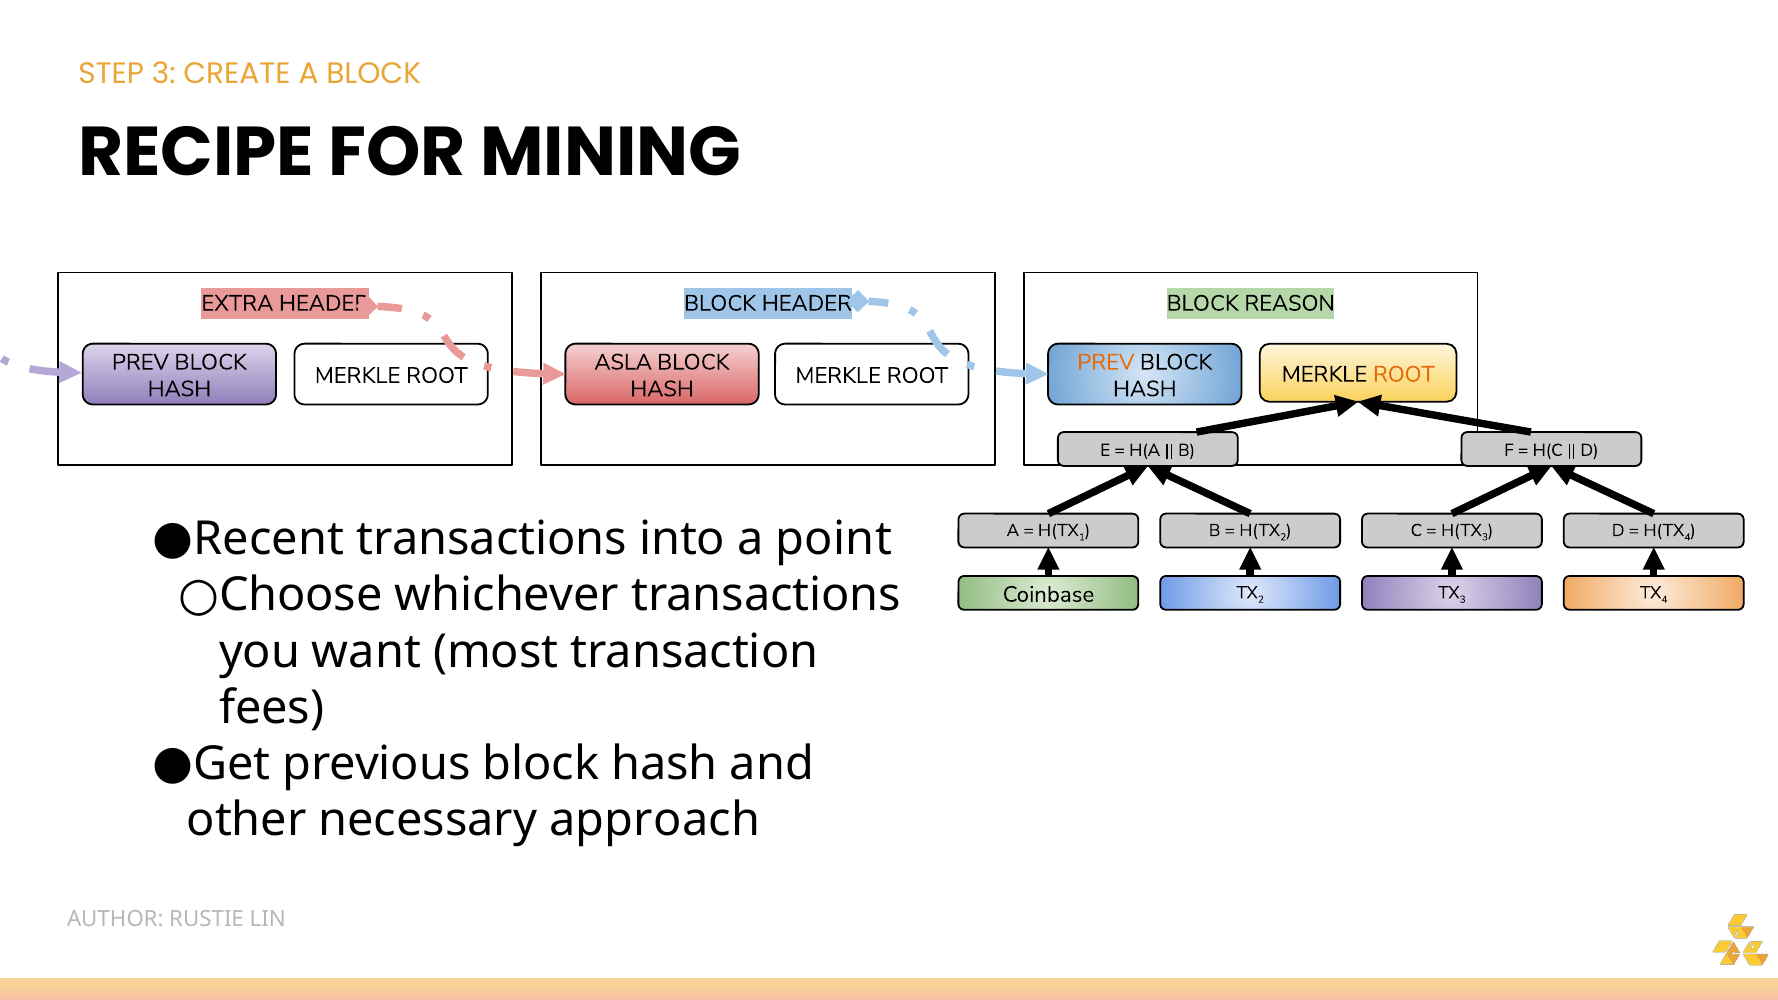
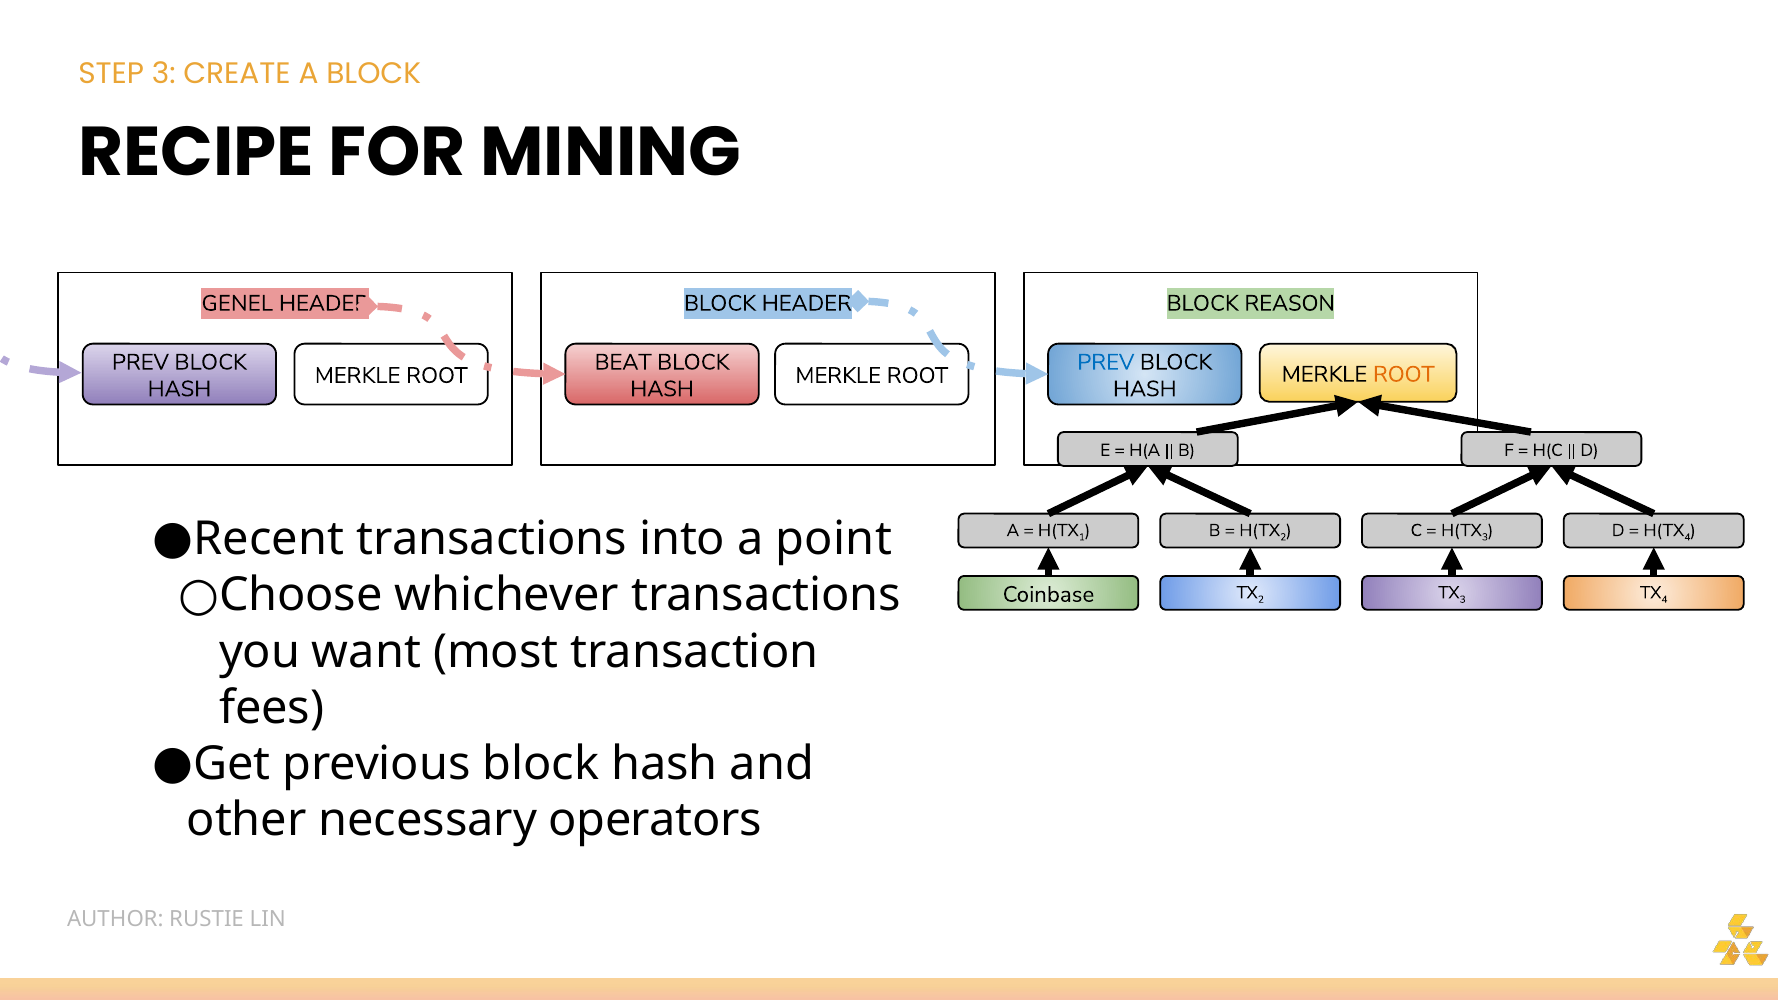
EXTRA: EXTRA -> GENEL (237, 303)
ASLA: ASLA -> BEAT (623, 362)
PREV colour: orange -> blue (1106, 362)
approach: approach -> operators (655, 821)
